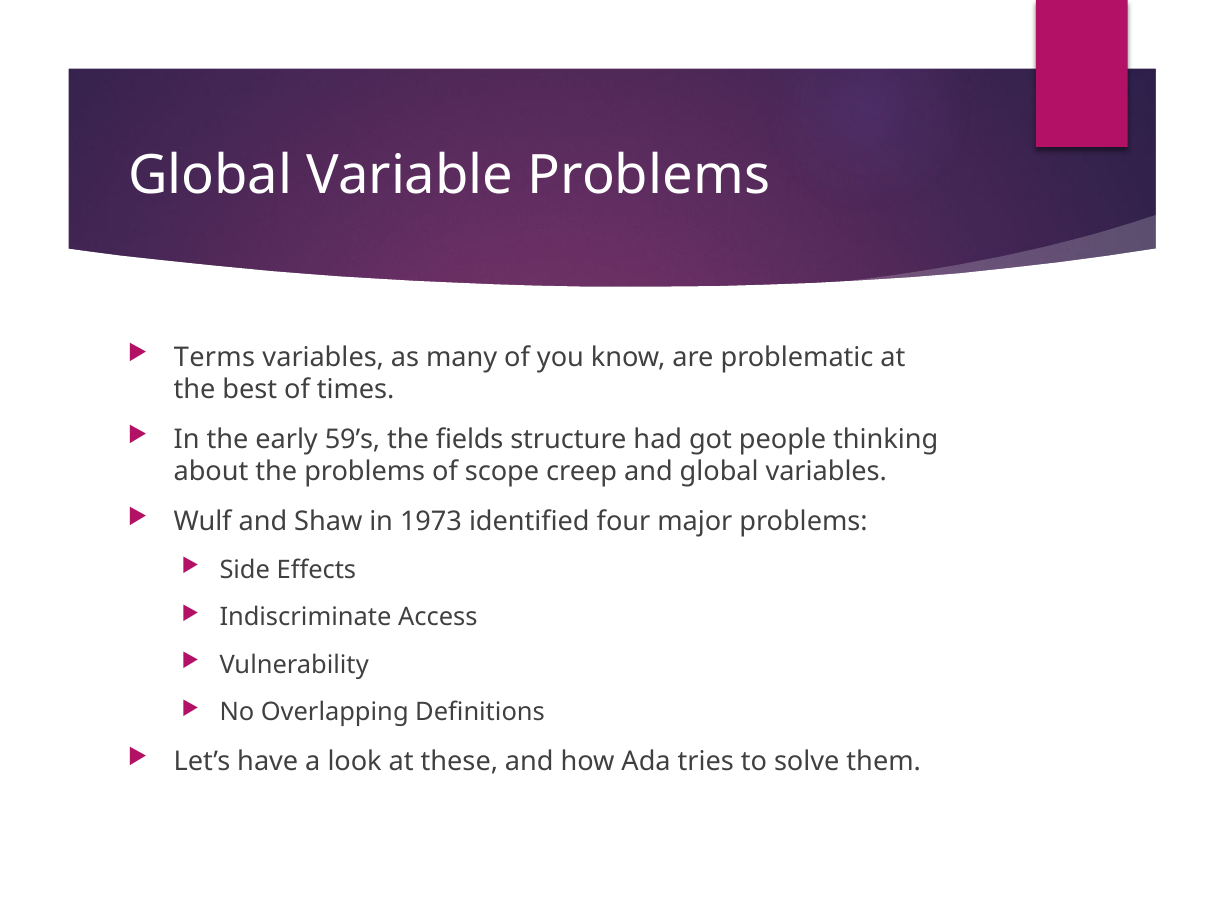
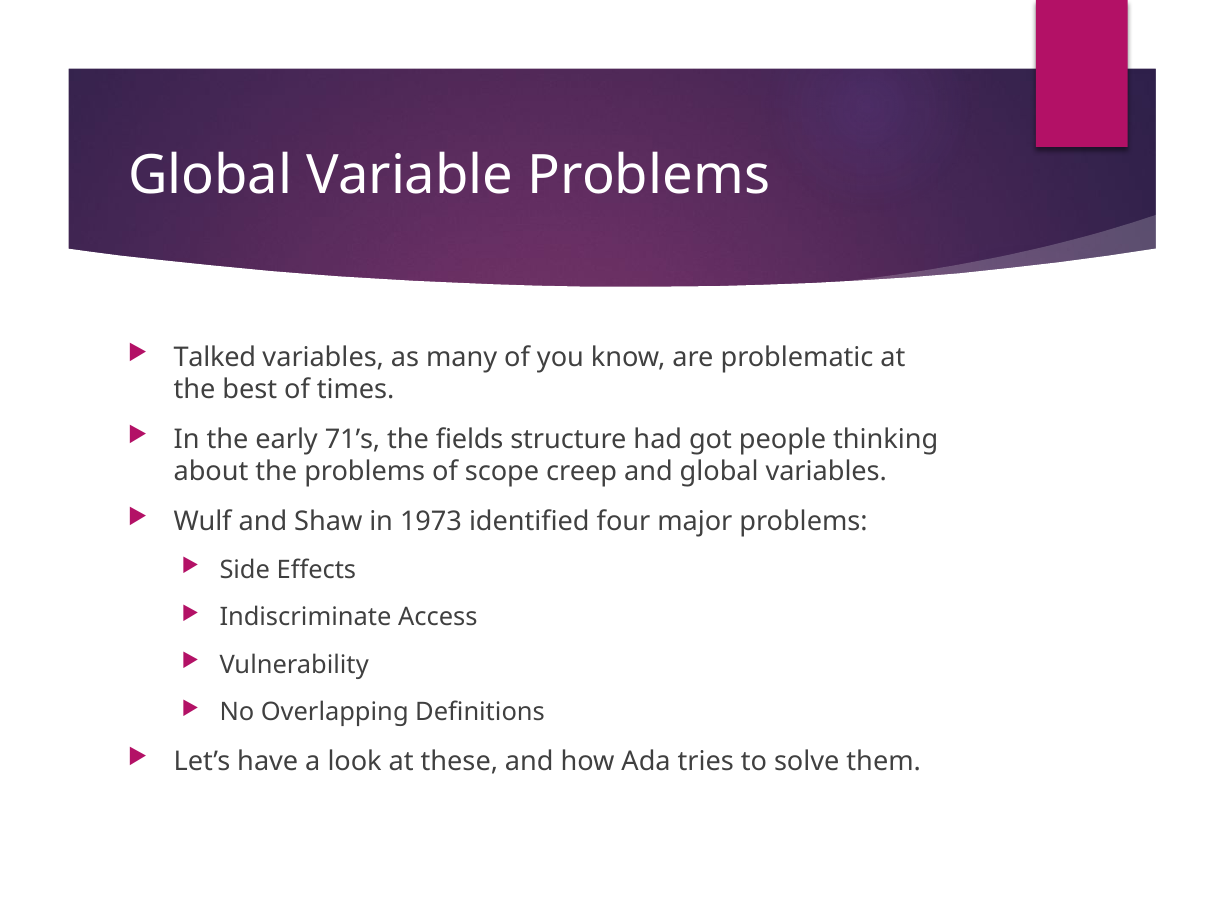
Terms: Terms -> Talked (215, 357)
59’s: 59’s -> 71’s (352, 439)
